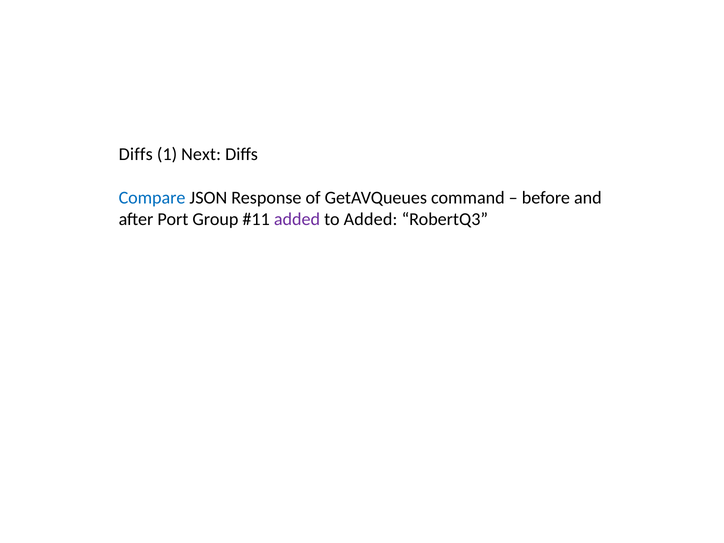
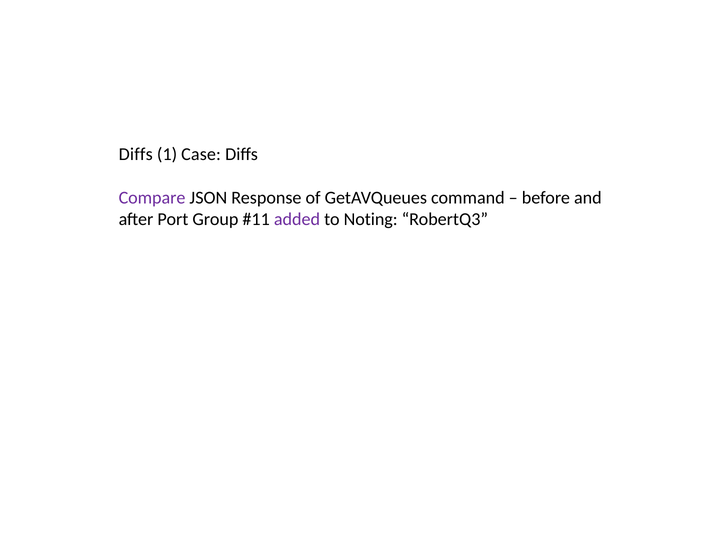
Next: Next -> Case (201, 154)
Compare colour: blue -> purple (152, 198)
to Added: Added -> Noting (371, 220)
